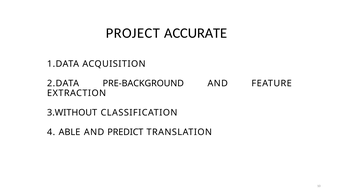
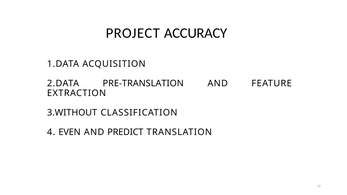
ACCURATE: ACCURATE -> ACCURACY (196, 33)
PRE-BACKGROUND: PRE-BACKGROUND -> PRE-TRANSLATION (143, 83)
ABLE: ABLE -> EVEN (70, 132)
